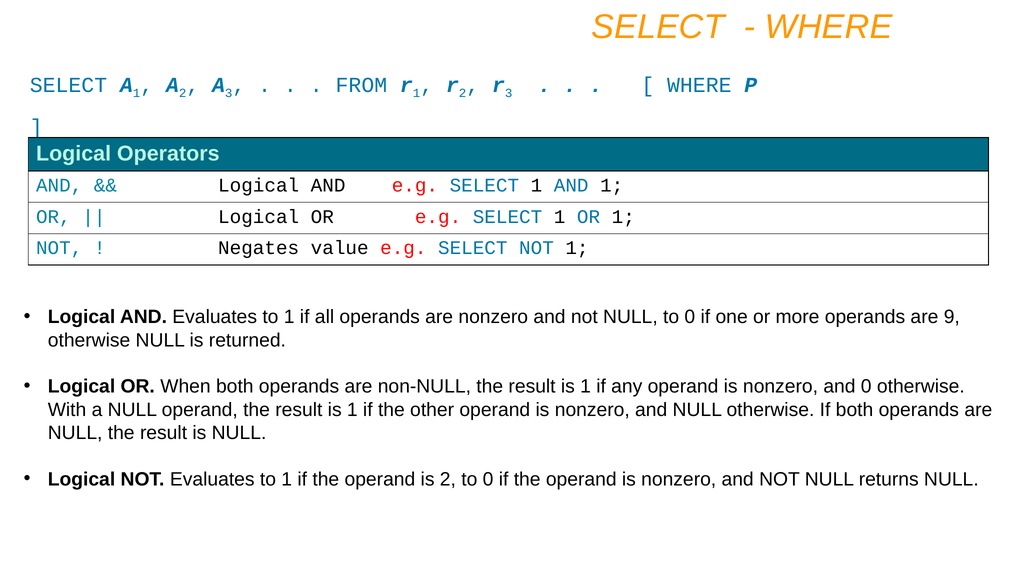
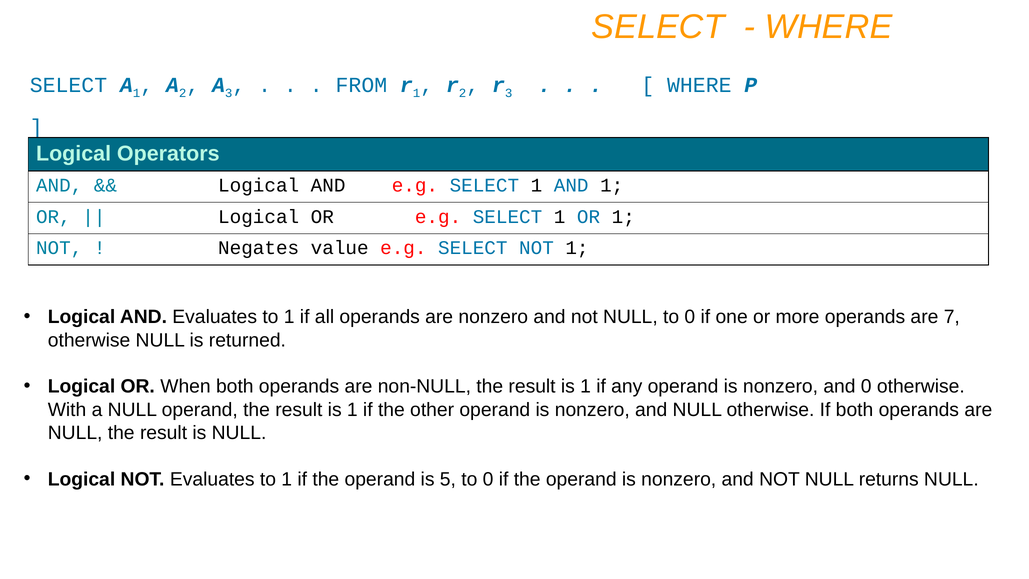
9: 9 -> 7 (952, 317)
is 2: 2 -> 5 (448, 479)
